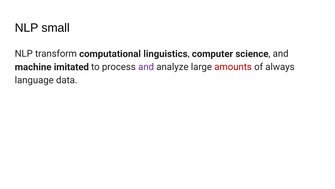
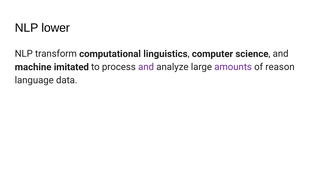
small: small -> lower (56, 28)
amounts colour: red -> purple (233, 67)
always: always -> reason (280, 67)
